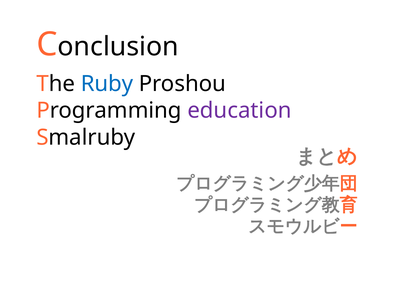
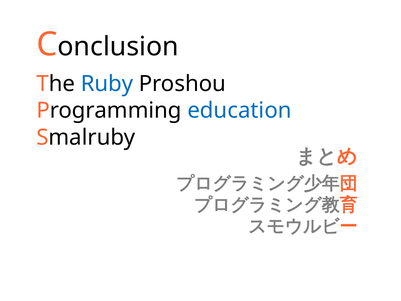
education colour: purple -> blue (240, 111)
